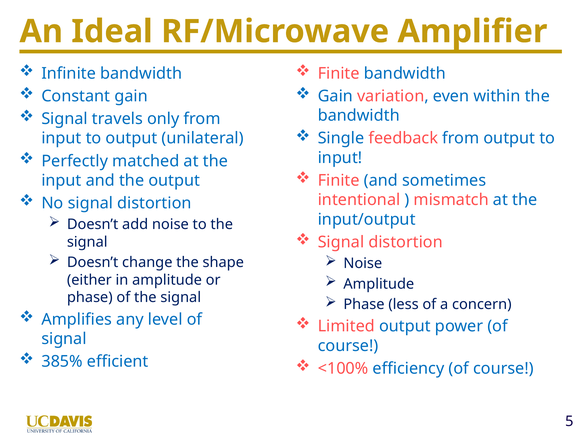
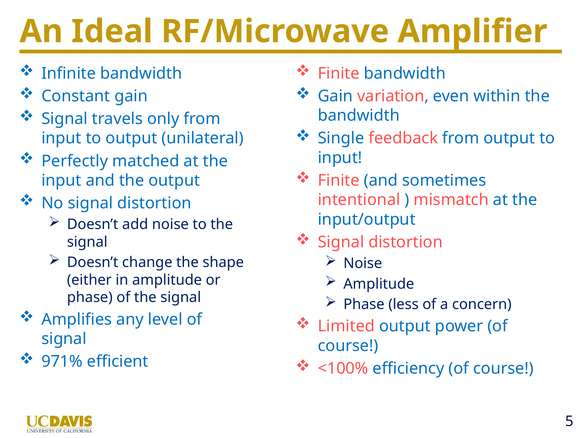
385%: 385% -> 971% (62, 362)
